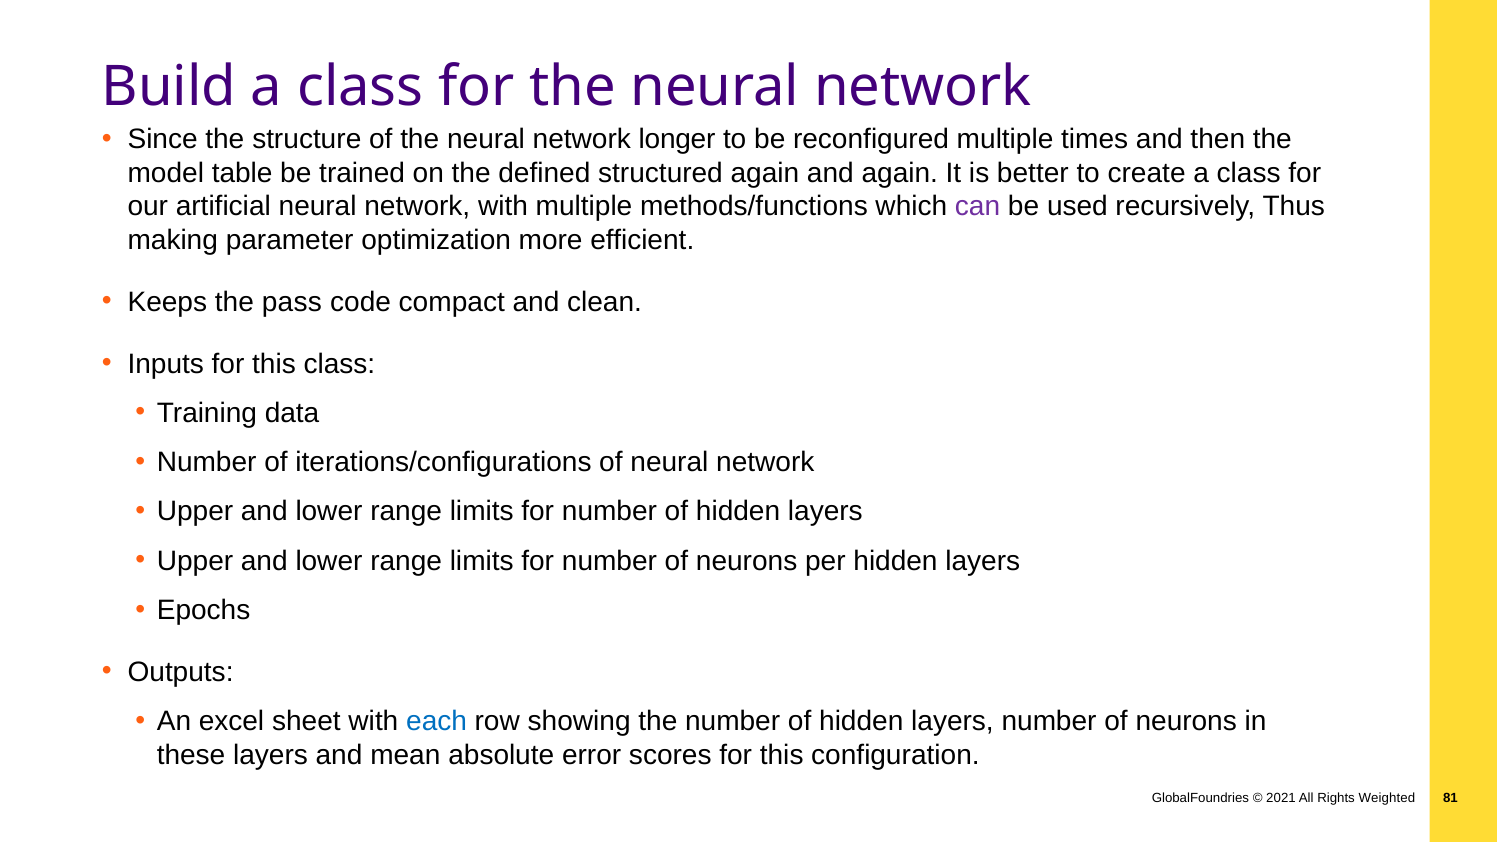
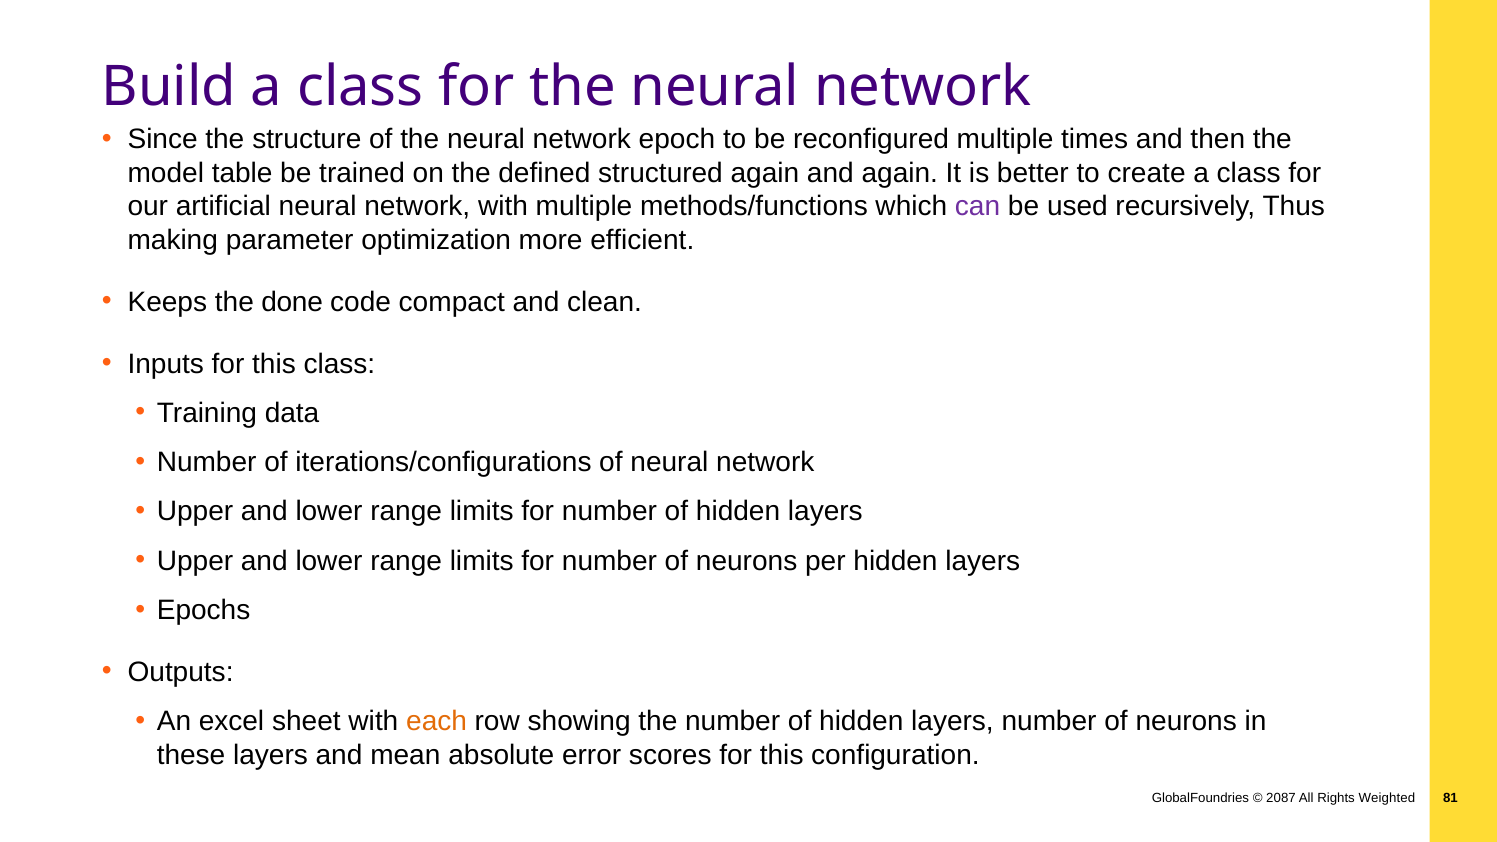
longer: longer -> epoch (677, 139)
pass: pass -> done (292, 302)
each colour: blue -> orange (437, 721)
2021: 2021 -> 2087 (1281, 799)
